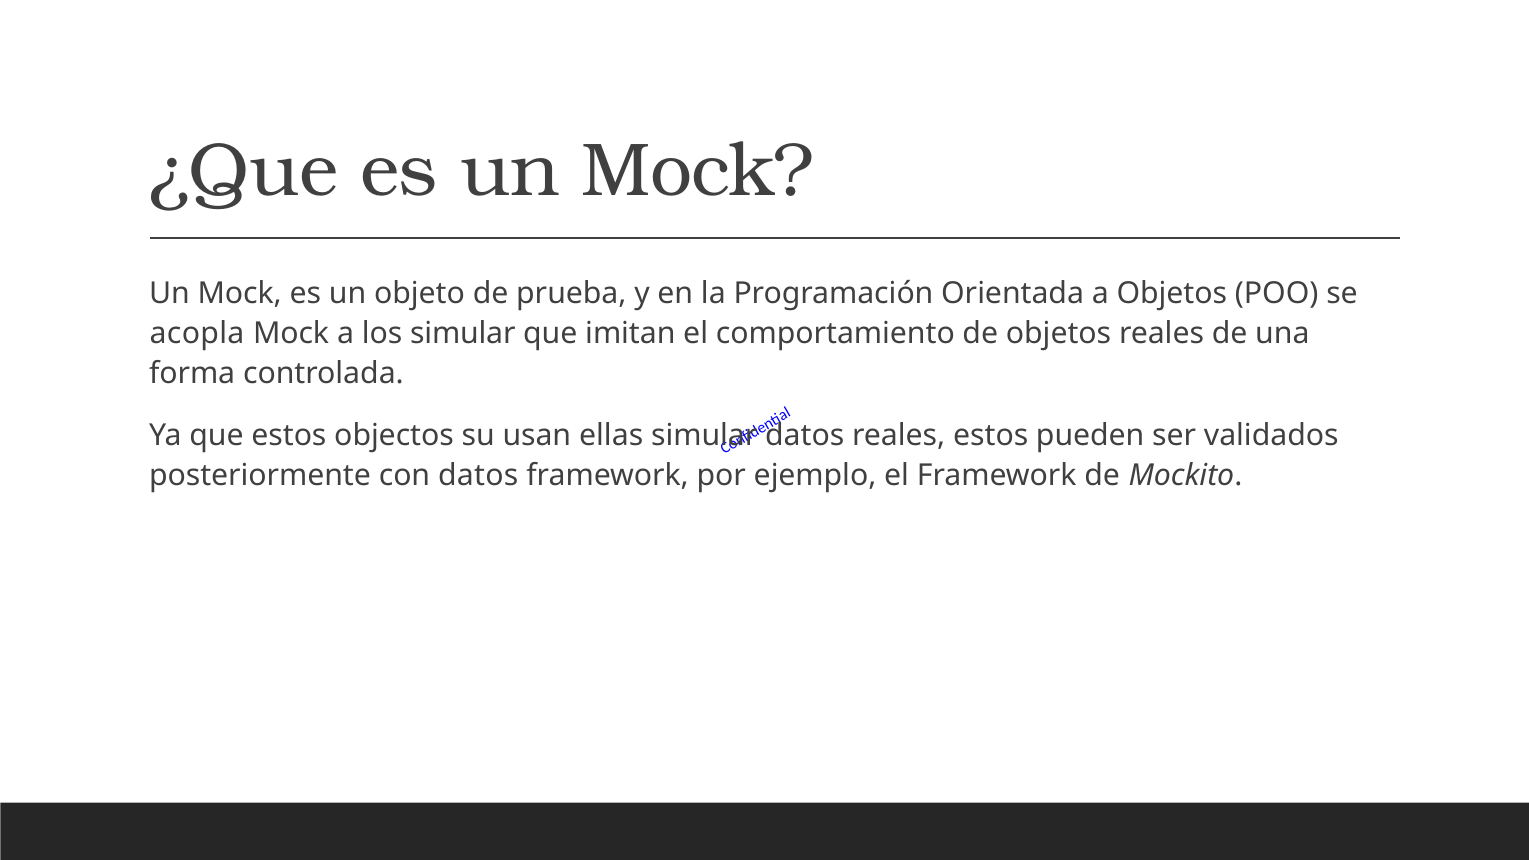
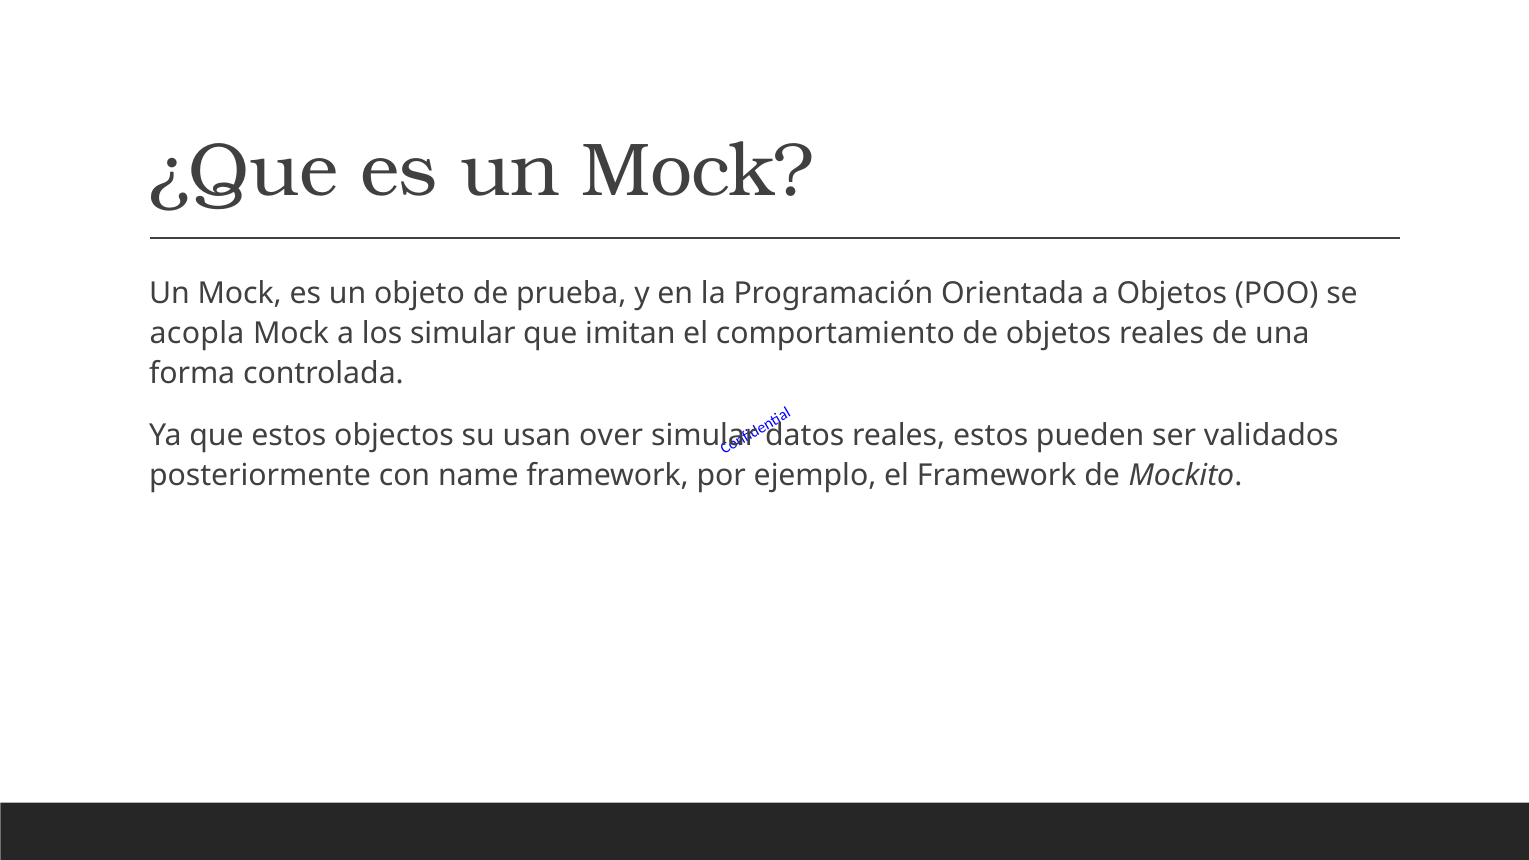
ellas: ellas -> over (611, 436)
con datos: datos -> name (478, 476)
